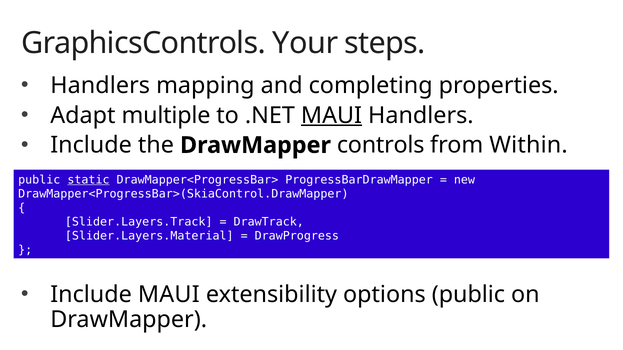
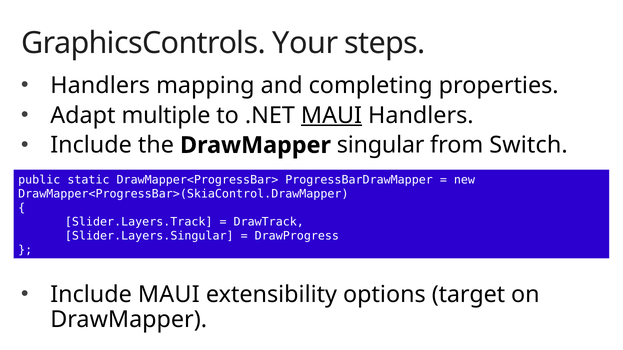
controls: controls -> singular (381, 145)
Within: Within -> Switch (529, 145)
static underline: present -> none (88, 180)
Slider.Layers.Material: Slider.Layers.Material -> Slider.Layers.Singular (149, 236)
options public: public -> target (468, 295)
